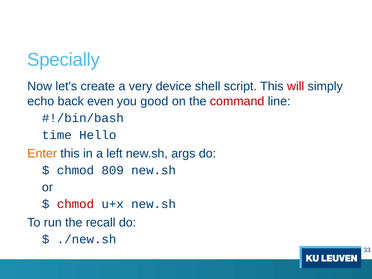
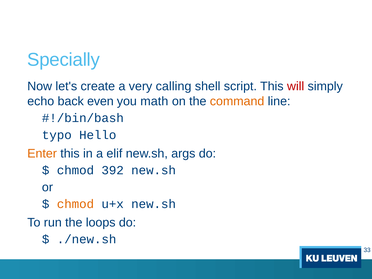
device: device -> calling (174, 86)
good: good -> math (154, 101)
command colour: red -> orange (237, 101)
time: time -> typo (57, 135)
left: left -> elif (114, 154)
809: 809 -> 392 (113, 170)
chmod colour: red -> orange (75, 204)
recall: recall -> loops (101, 223)
